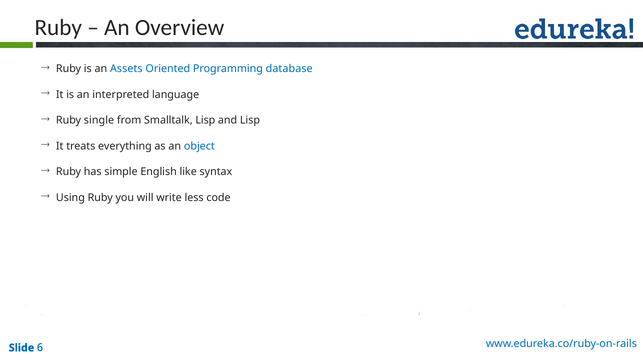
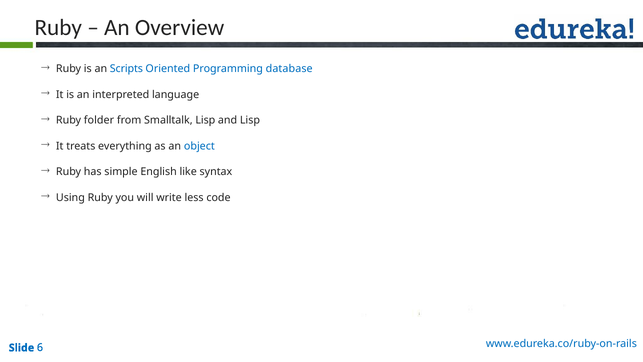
Assets: Assets -> Scripts (126, 69)
single: single -> folder (99, 120)
